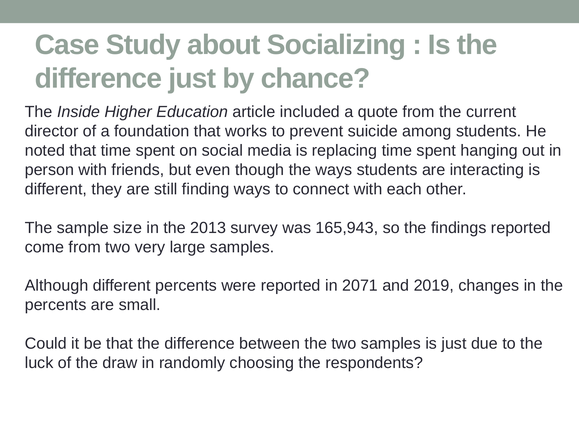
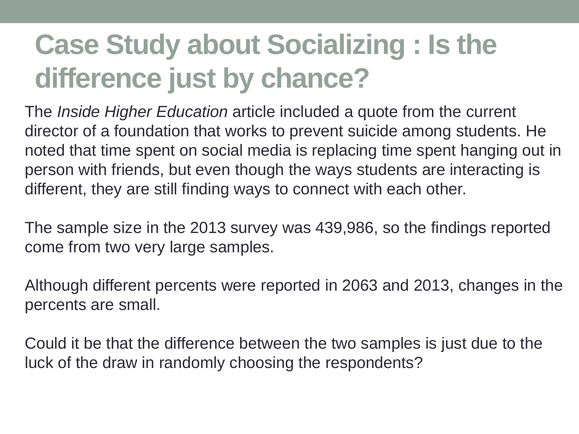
165,943: 165,943 -> 439,986 (347, 228)
2071: 2071 -> 2063 (360, 286)
and 2019: 2019 -> 2013 (434, 286)
